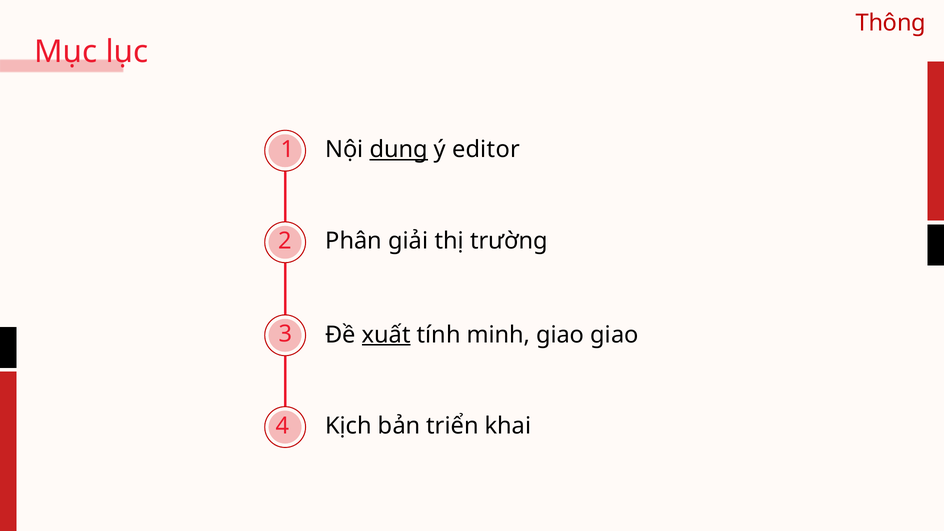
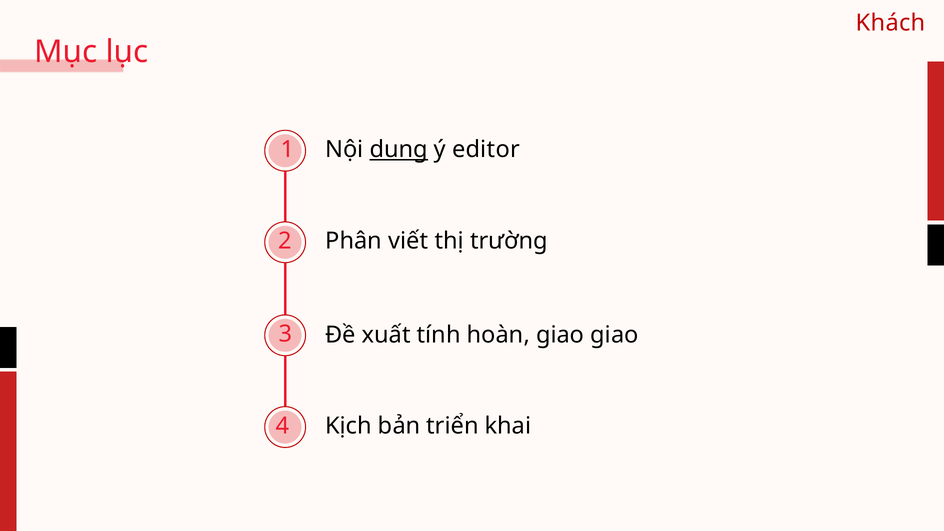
Thông: Thông -> Khách (891, 23)
giải: giải -> viết (408, 241)
xuất underline: present -> none (386, 335)
minh: minh -> hoàn (498, 335)
